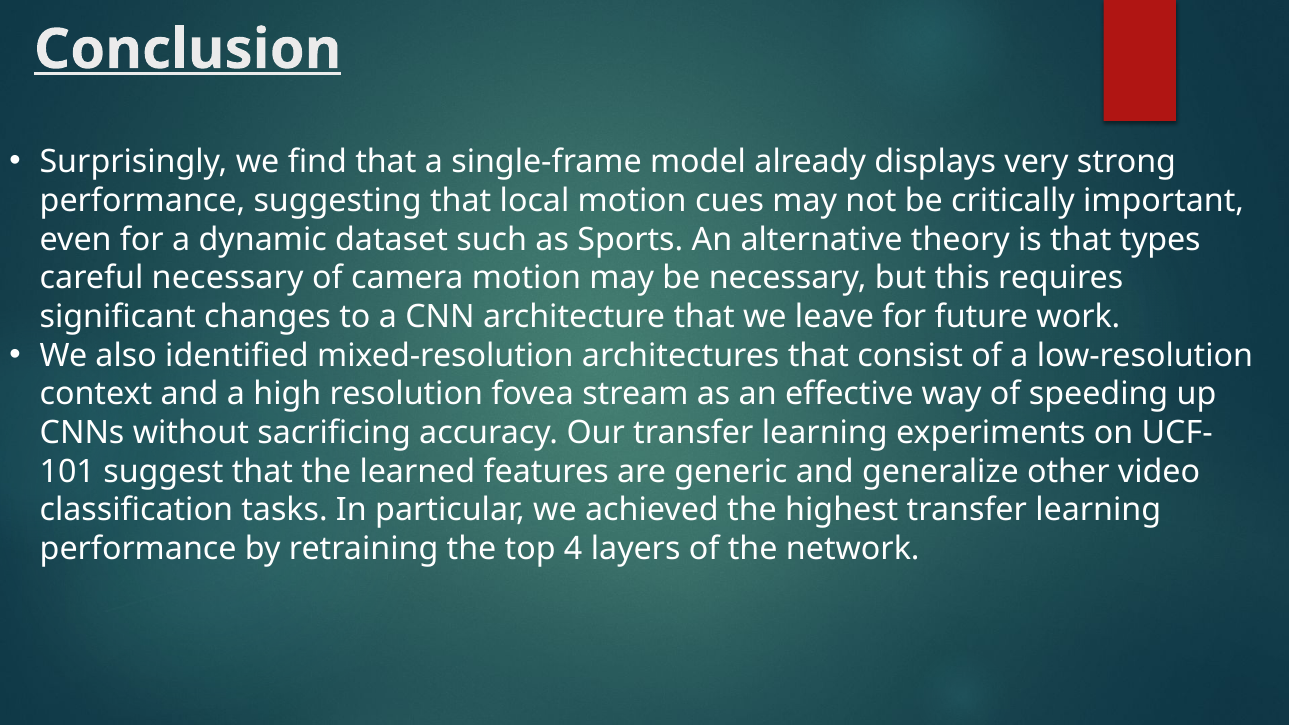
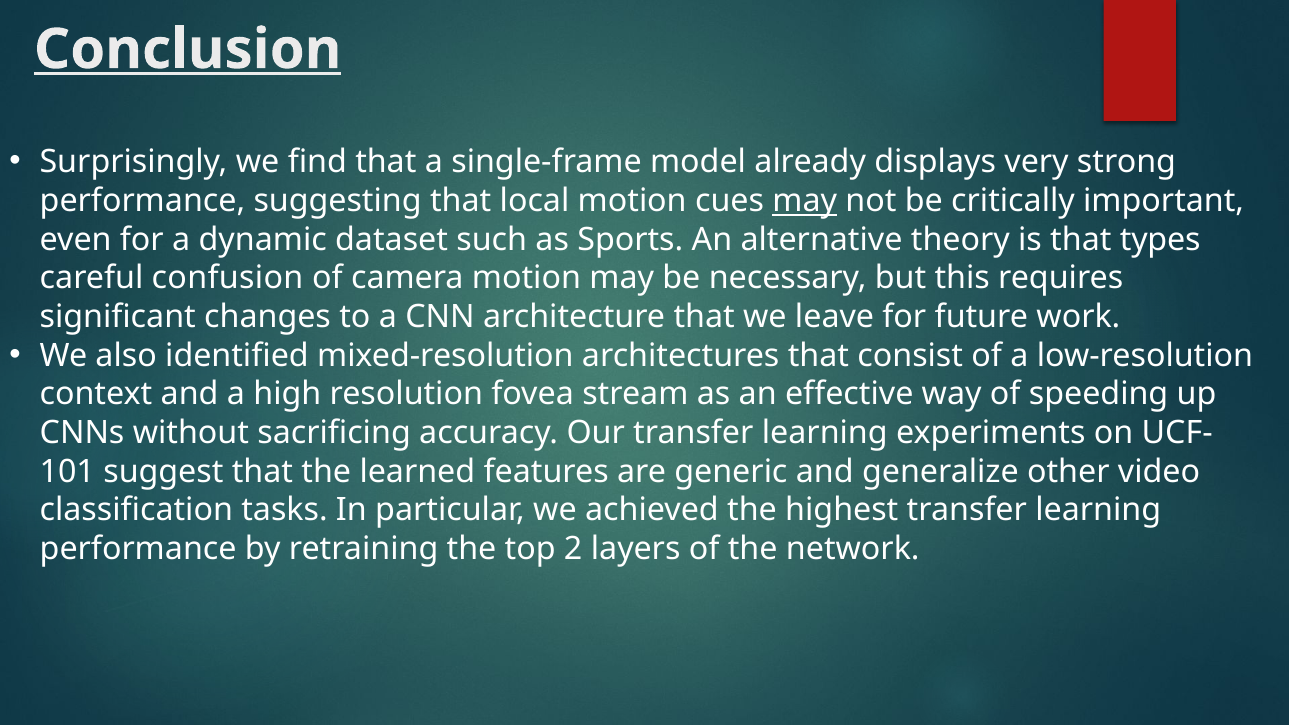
may underline: none -> present (805, 201)
careful necessary: necessary -> confusion (228, 278)
4: 4 -> 2 (573, 549)
